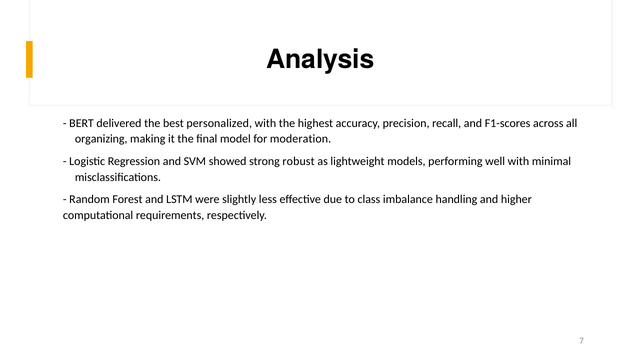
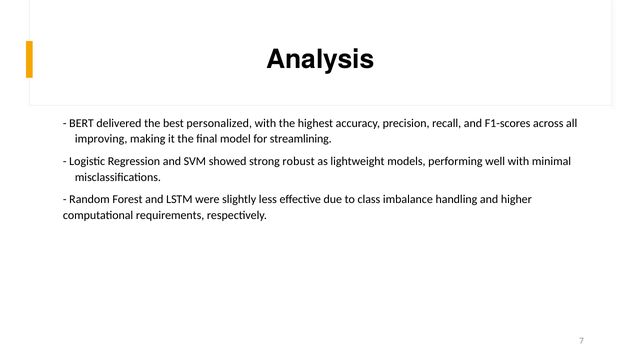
organizing: organizing -> improving (101, 139)
moderation: moderation -> streamlining (301, 139)
